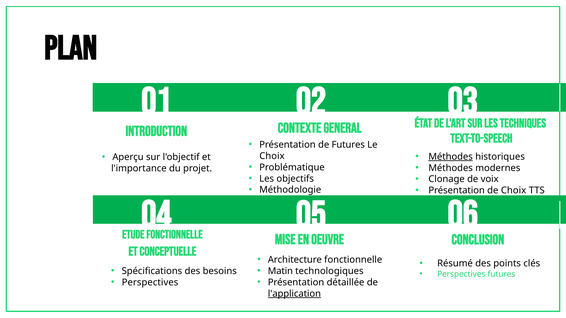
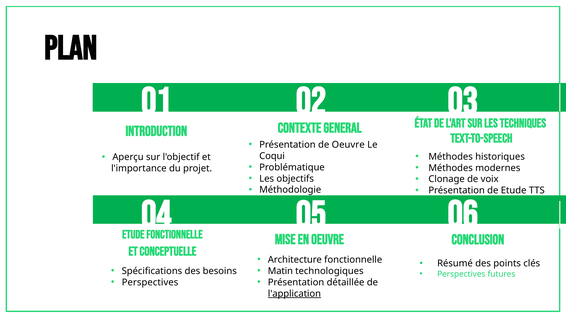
de Futures: Futures -> Oeuvre (348, 145)
Méthodes underline: present -> none (451, 157)
Choix: Choix -> Coqui (272, 156)
de Choix: Choix -> Etude (514, 191)
